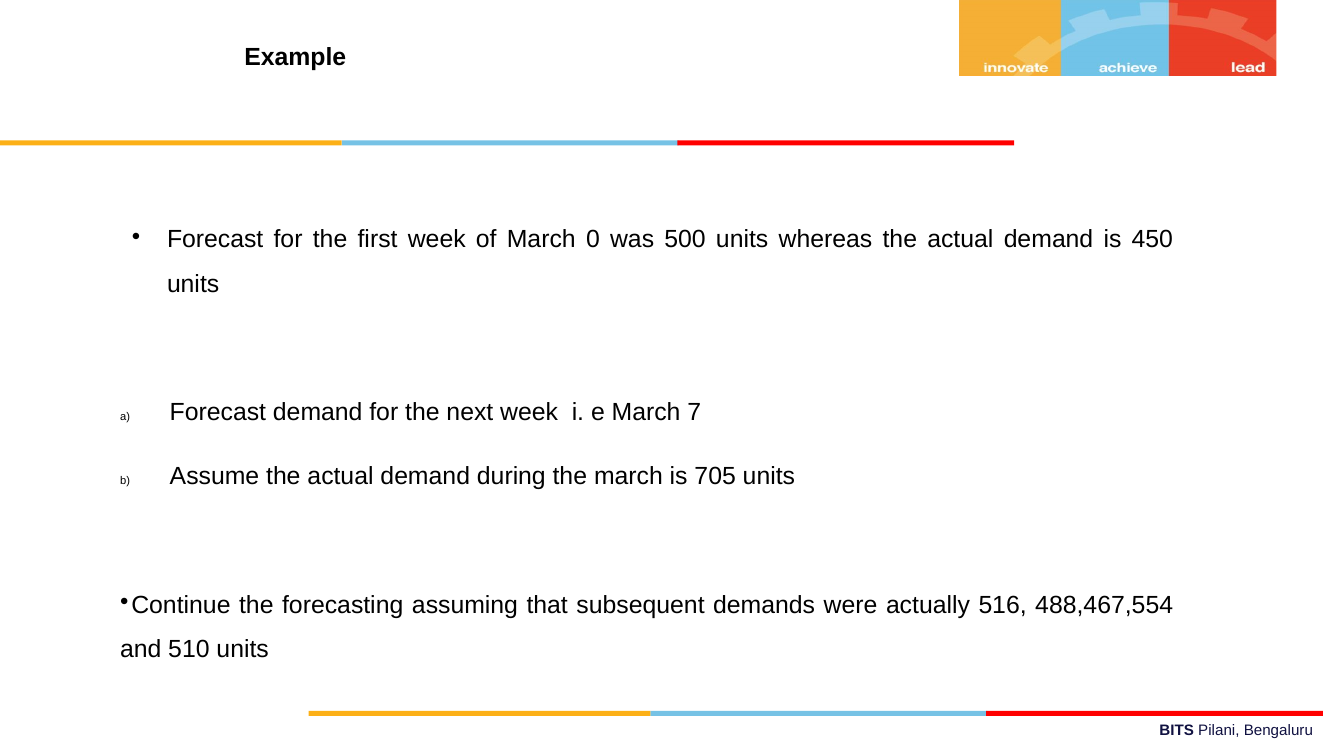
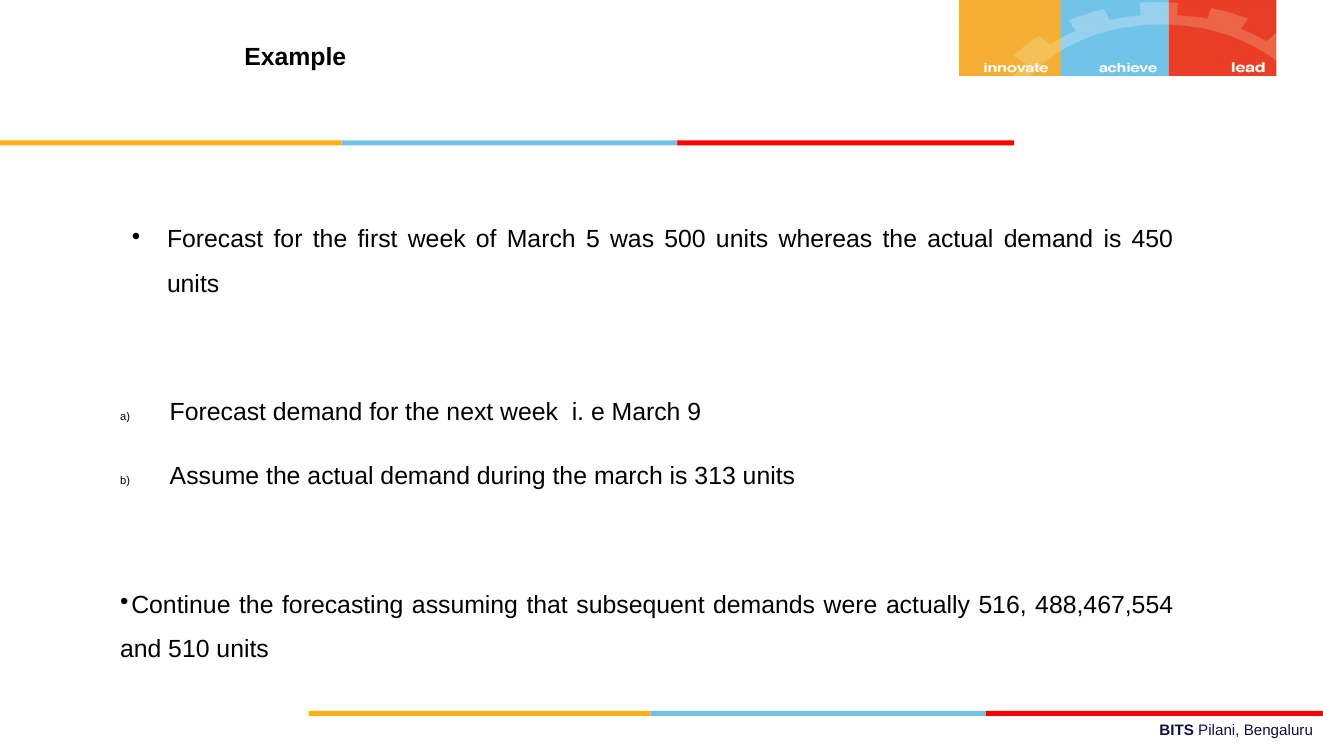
0: 0 -> 5 (593, 240)
7: 7 -> 9 (694, 413)
705: 705 -> 313 (715, 477)
